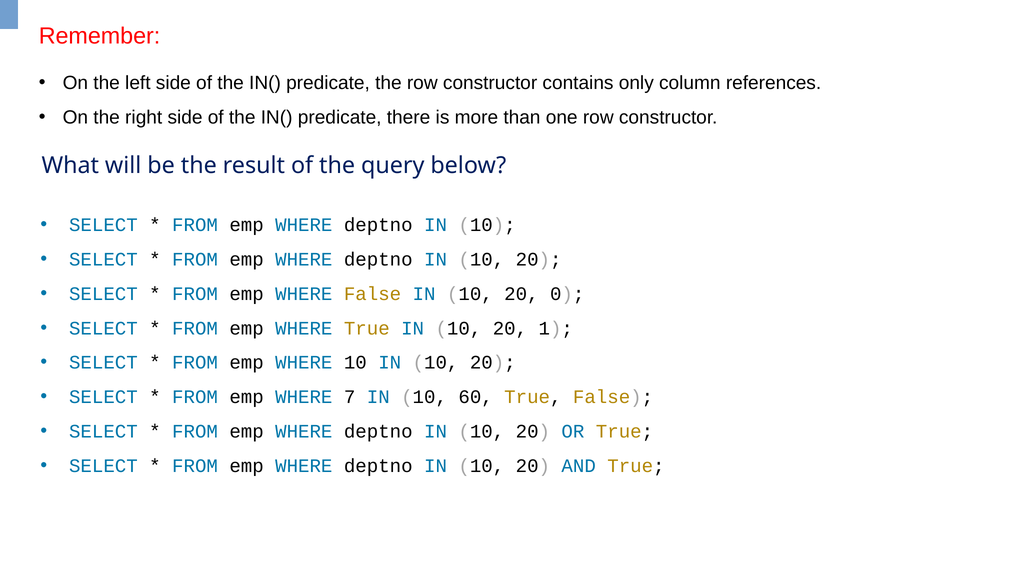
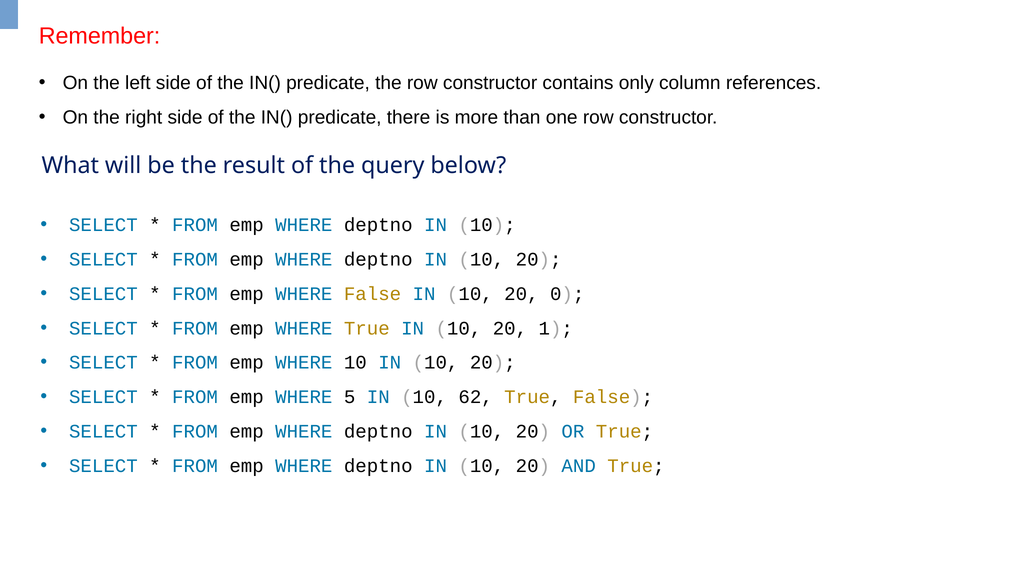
7: 7 -> 5 (350, 397)
60: 60 -> 62 (476, 397)
